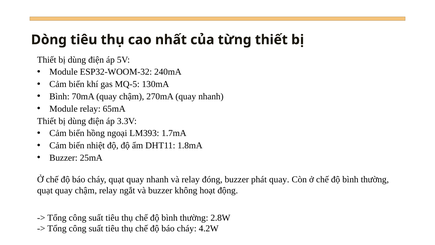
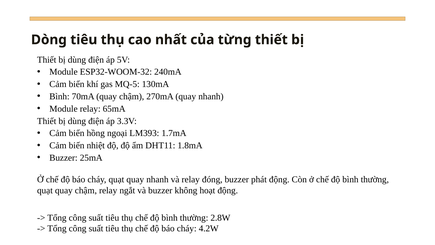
phát quay: quay -> động (279, 179)
